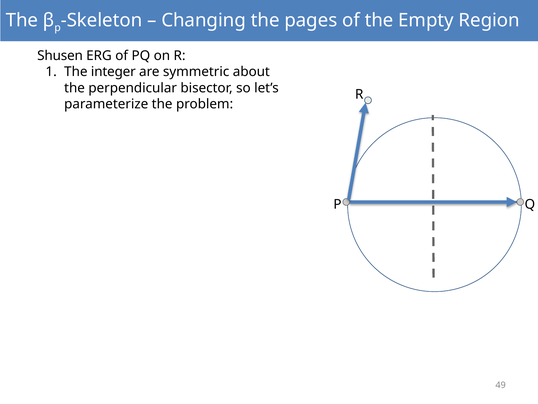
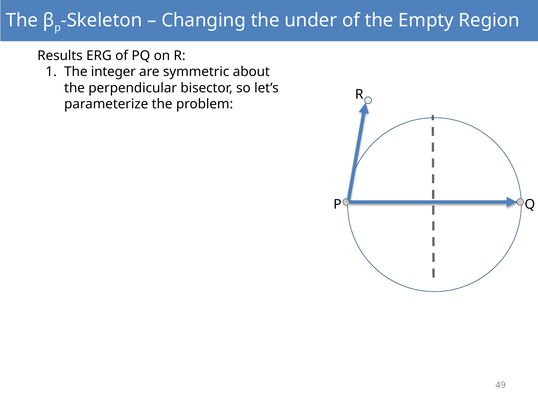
pages: pages -> under (311, 20)
Shusen: Shusen -> Results (60, 56)
